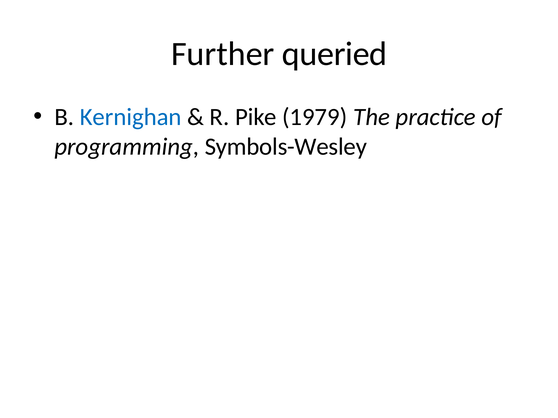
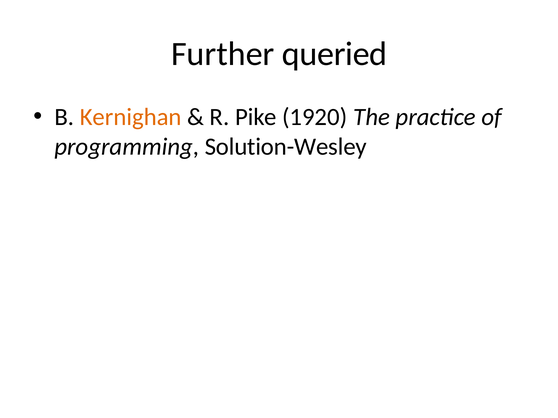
Kernighan colour: blue -> orange (131, 117)
1979: 1979 -> 1920 (315, 117)
Symbols-Wesley: Symbols-Wesley -> Solution-Wesley (286, 147)
